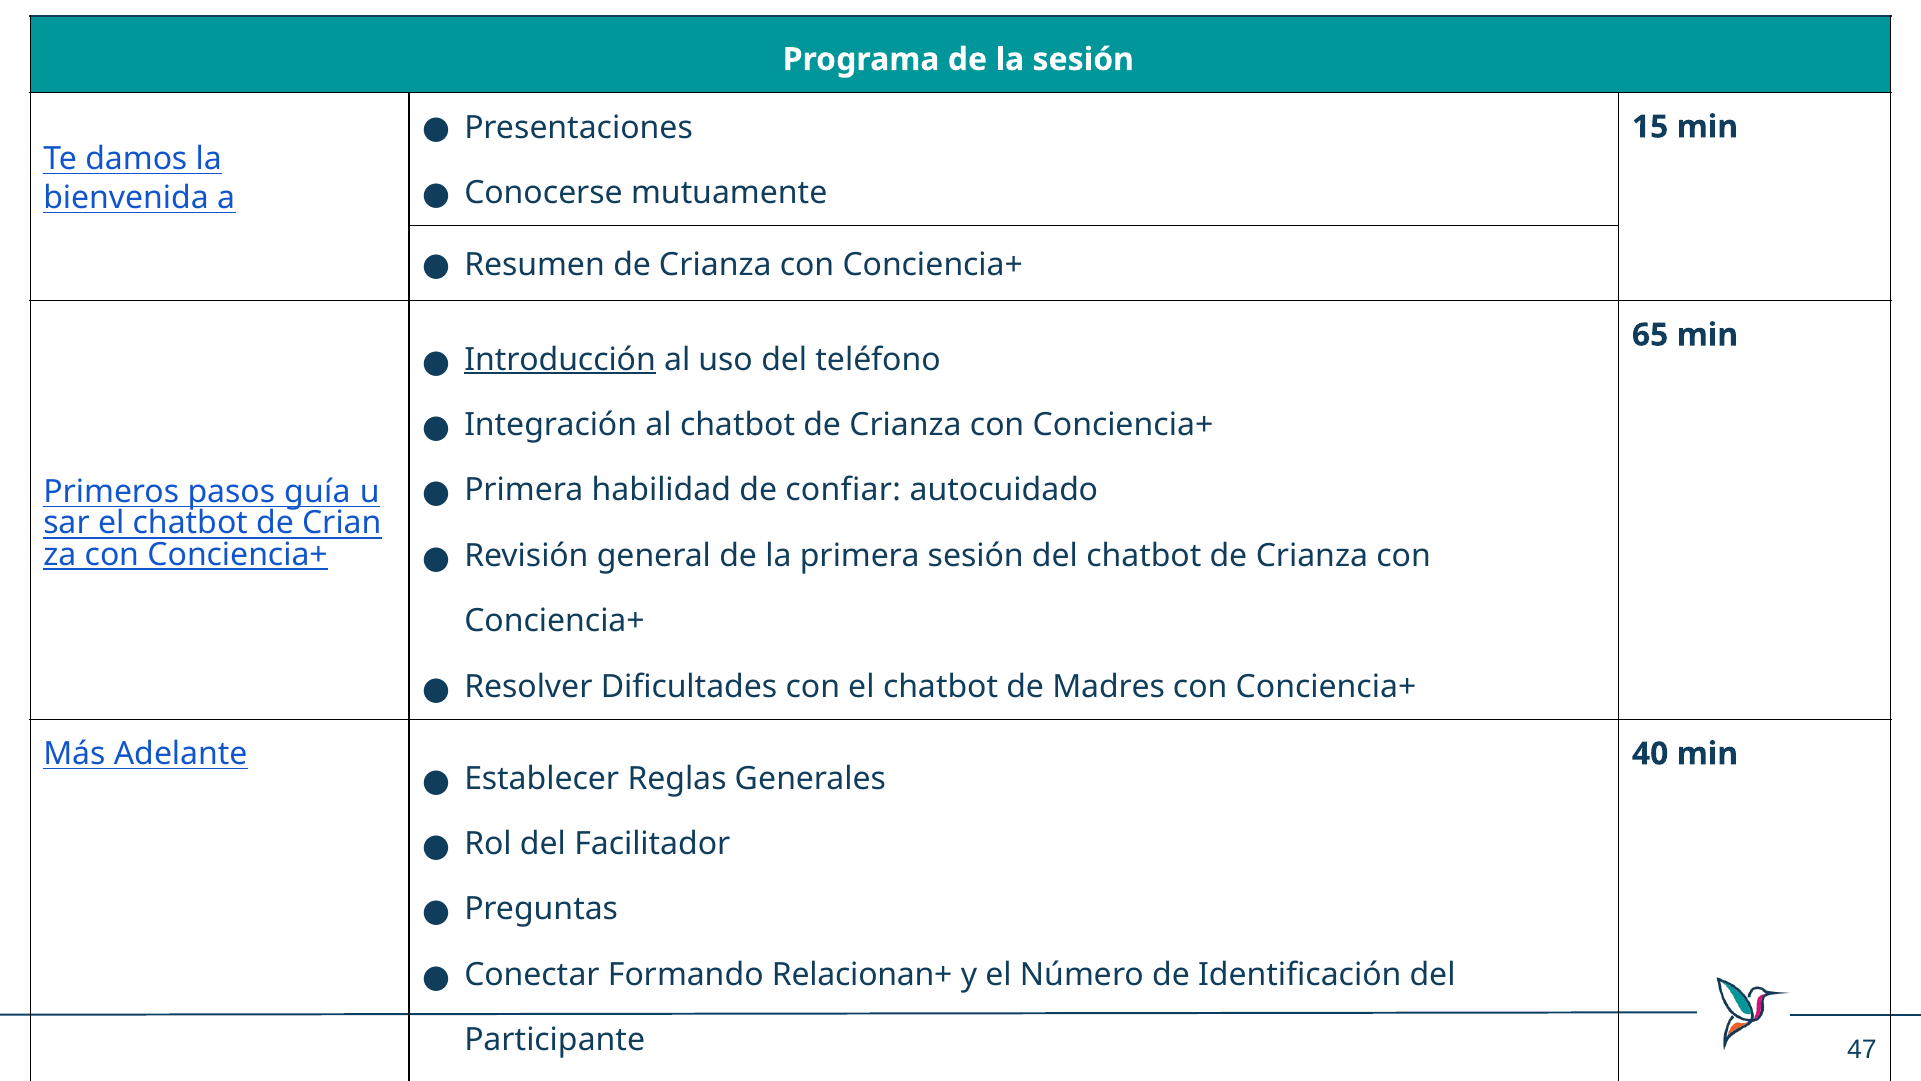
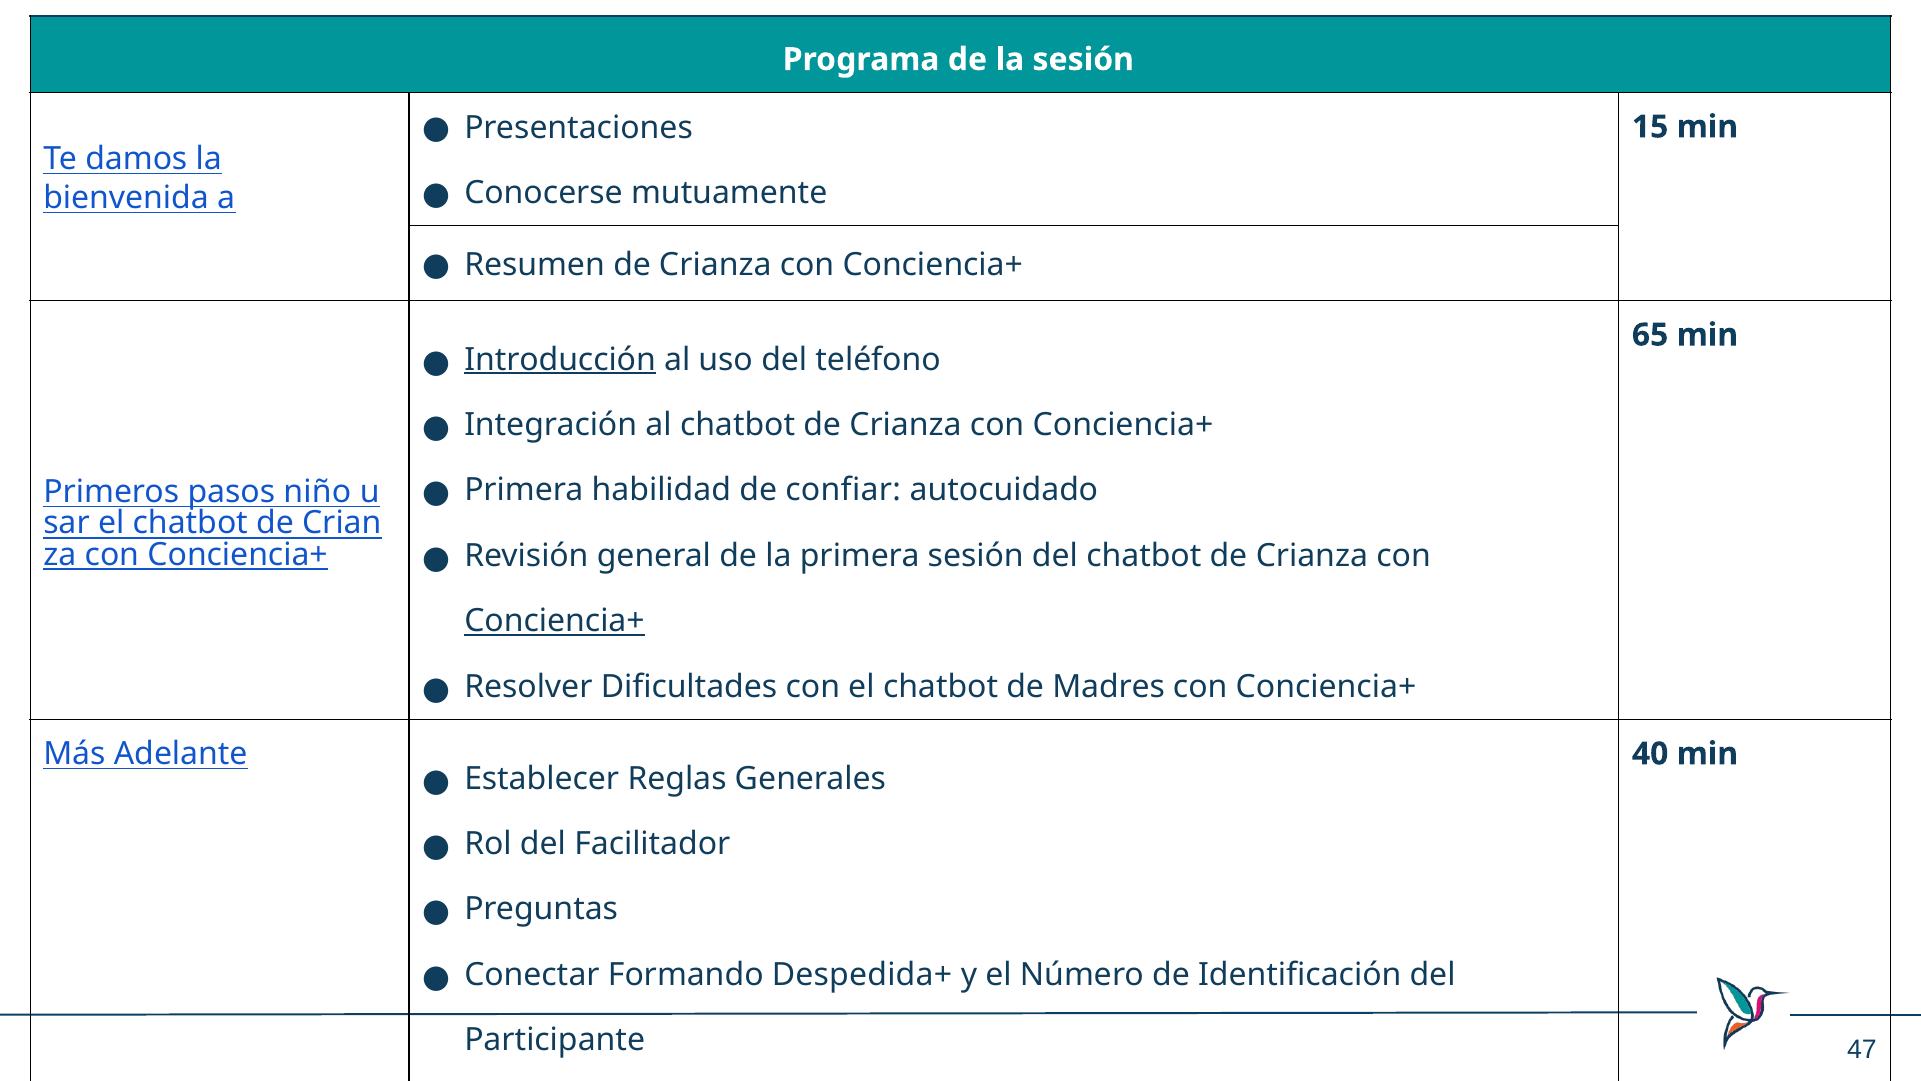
guía: guía -> niño (317, 492)
Conciencia+ underline: none -> present (555, 621)
Relacionan+: Relacionan+ -> Despedida+ (862, 974)
